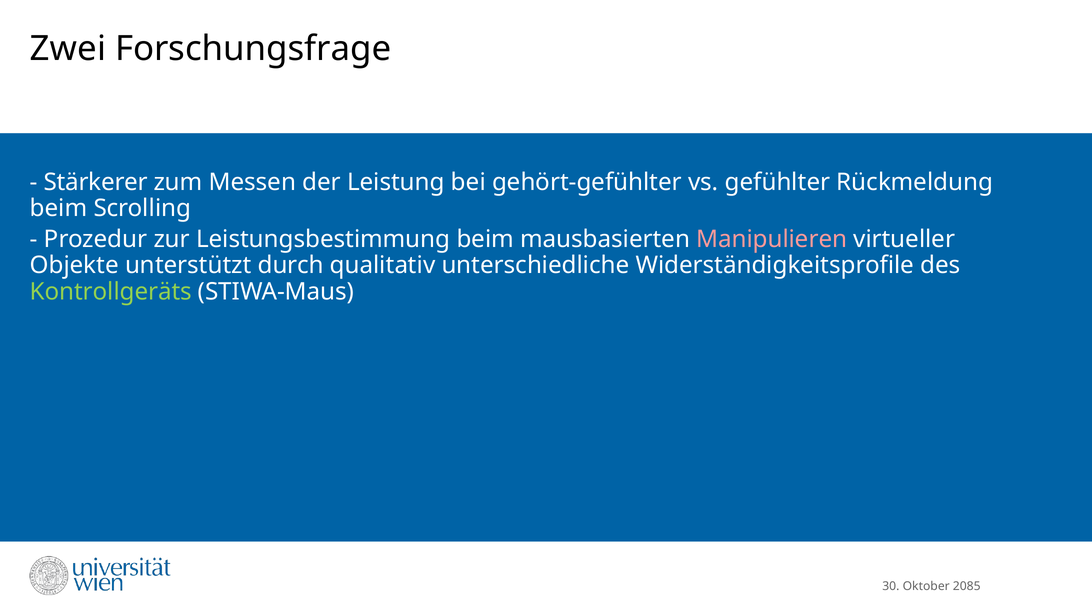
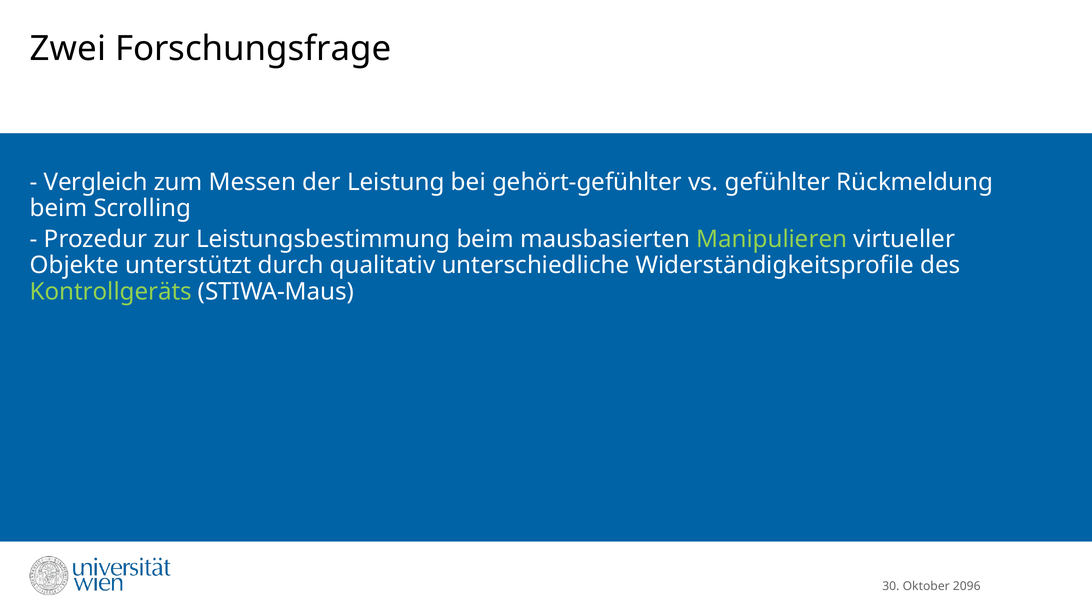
Stärkerer: Stärkerer -> Vergleich (96, 182)
Manipulieren colour: pink -> light green (772, 239)
2085: 2085 -> 2096 (967, 586)
